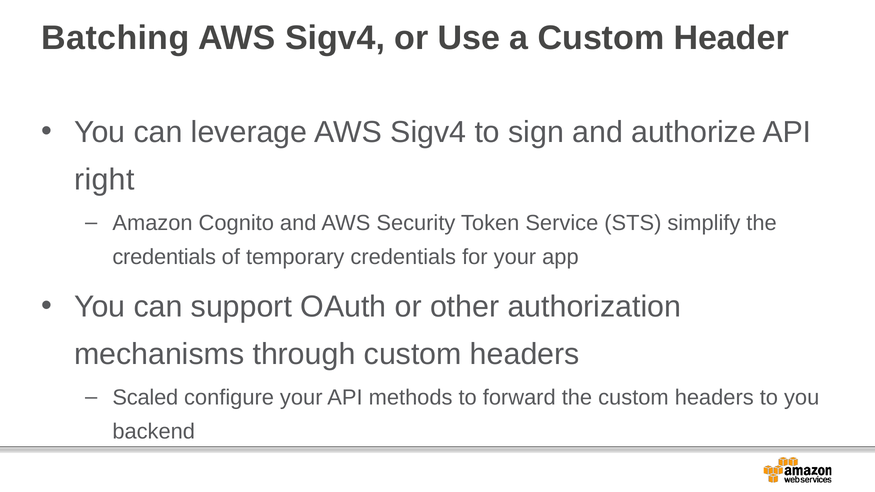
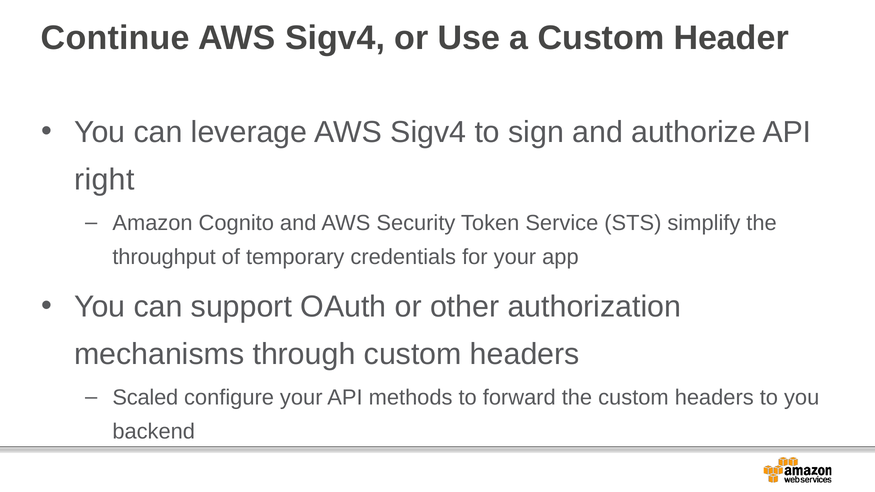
Batching: Batching -> Continue (115, 38)
credentials: credentials -> throughput (164, 257)
